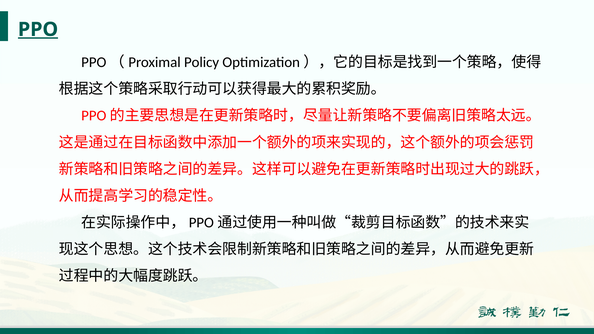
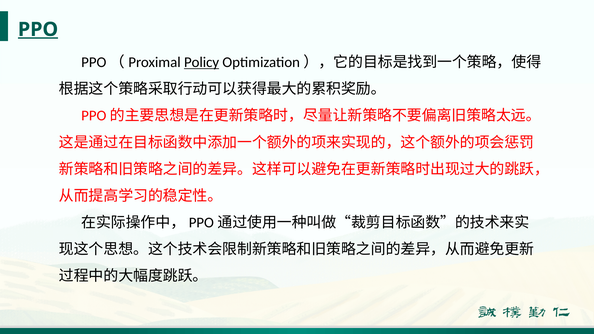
Policy underline: none -> present (202, 62)
